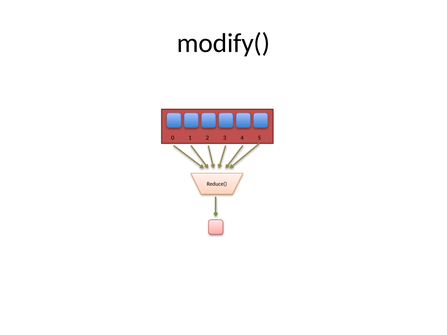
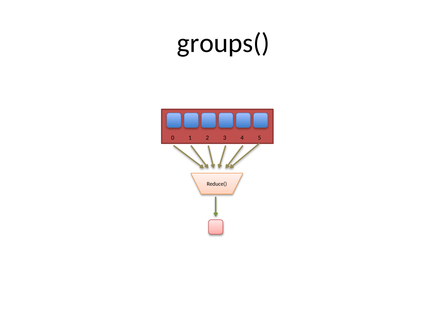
modify(: modify( -> groups( (223, 43)
